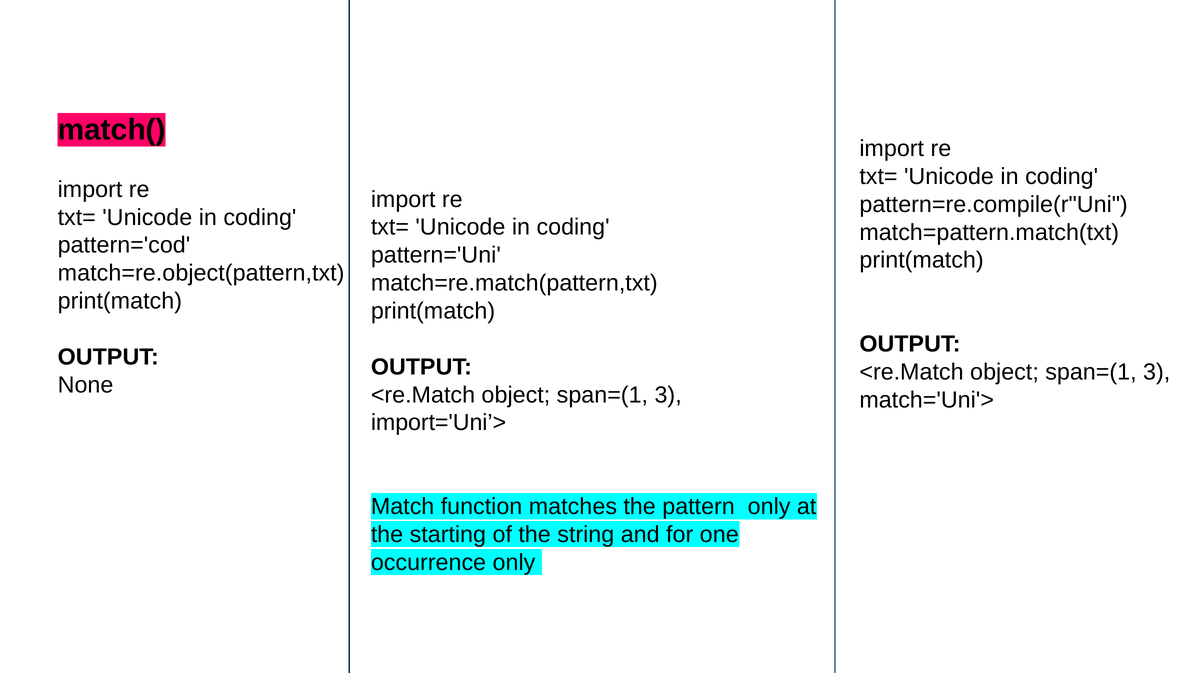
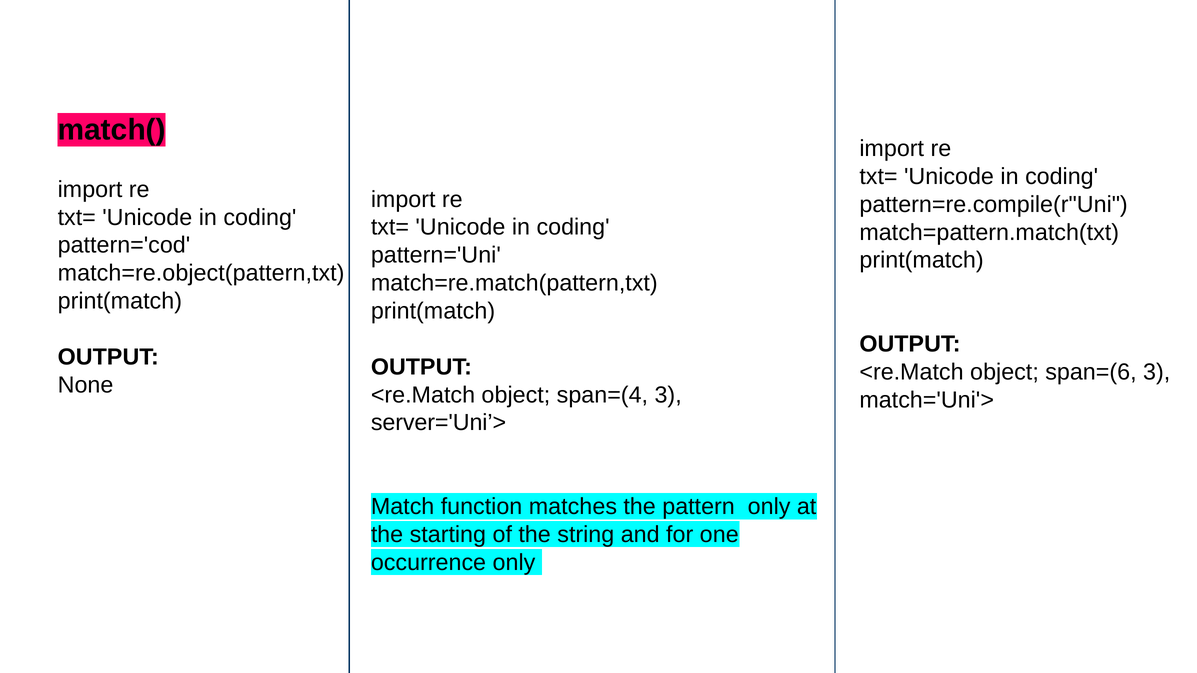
span=(1: span=(1 -> span=(6 (1091, 372)
span=(1: span=(1 -> span=(4 (602, 395)
import='Uni’>: import='Uni’> -> server='Uni’> (438, 423)
